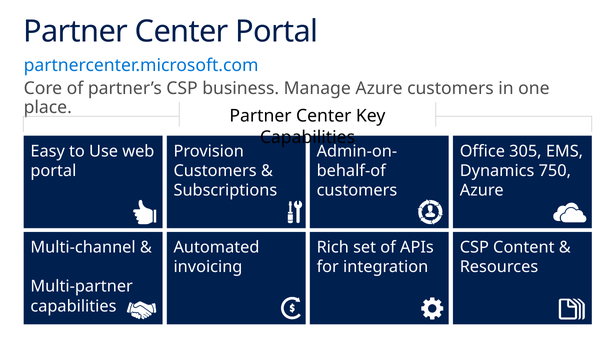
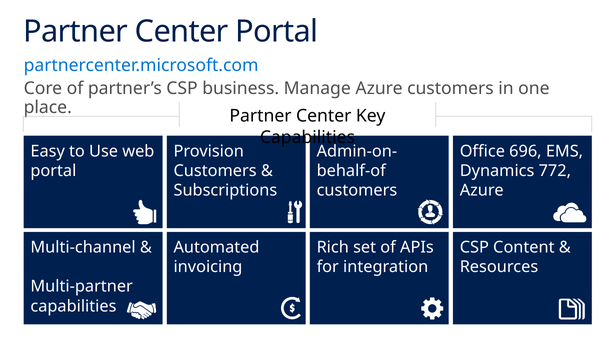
305: 305 -> 696 (525, 151)
750: 750 -> 772 (555, 171)
